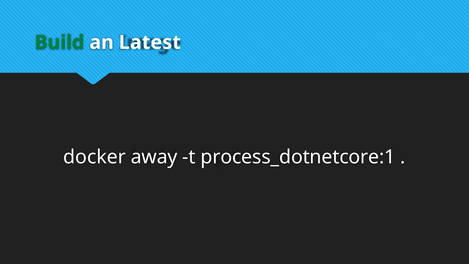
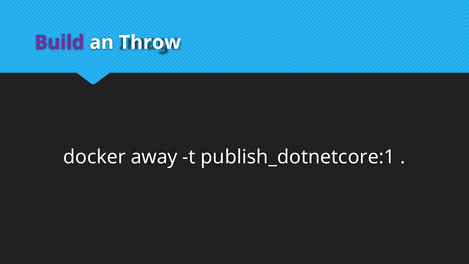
Build colour: green -> purple (59, 42)
Latest: Latest -> Throw (150, 42)
process_dotnetcore:1: process_dotnetcore:1 -> publish_dotnetcore:1 (298, 157)
